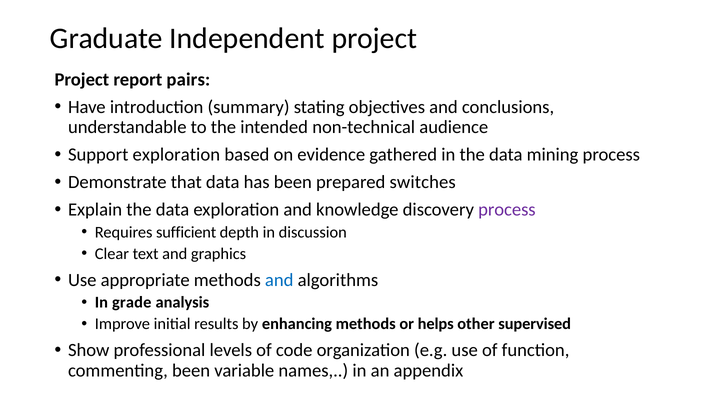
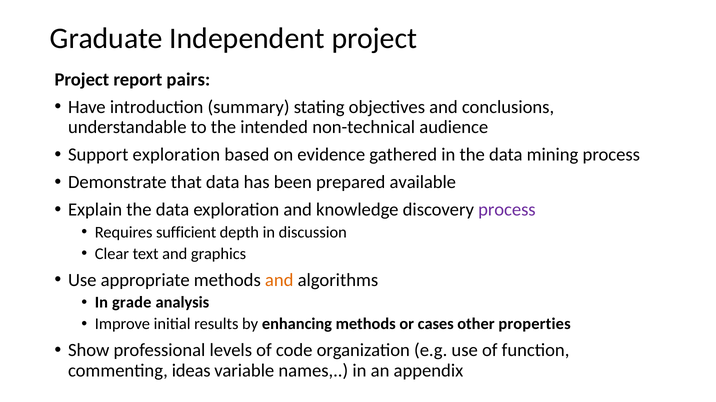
switches: switches -> available (423, 182)
and colour: blue -> orange (279, 280)
helps: helps -> cases (436, 325)
supervised: supervised -> properties (535, 325)
commenting been: been -> ideas (191, 371)
